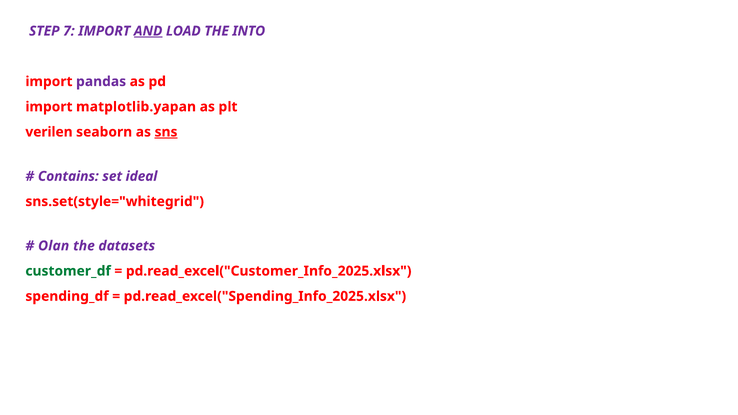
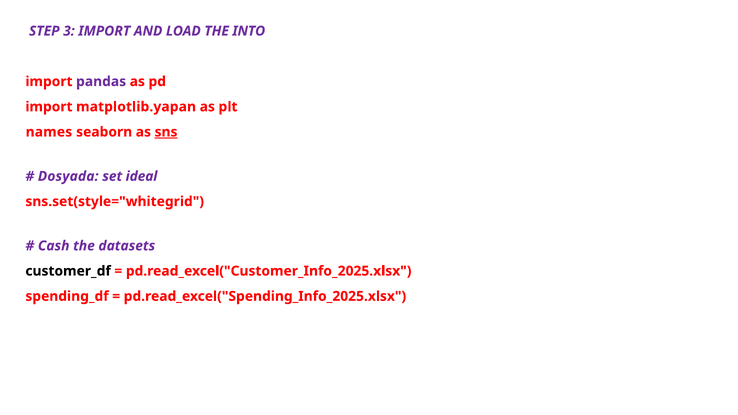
7: 7 -> 3 (69, 31)
AND underline: present -> none (148, 31)
verilen: verilen -> names (49, 132)
Contains: Contains -> Dosyada (68, 176)
Olan: Olan -> Cash (54, 246)
customer_df colour: green -> black (68, 271)
